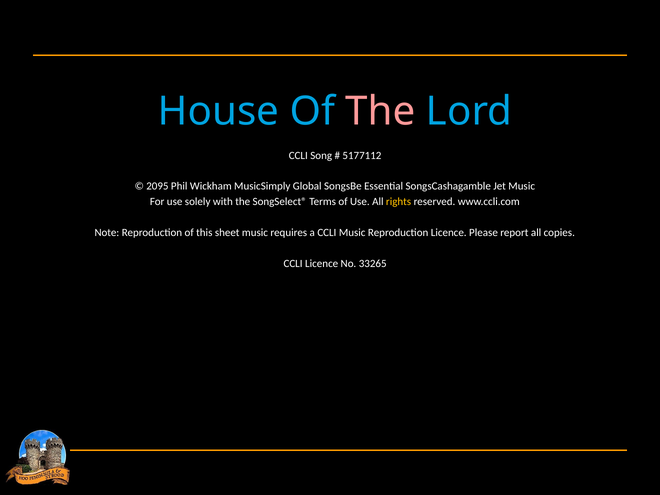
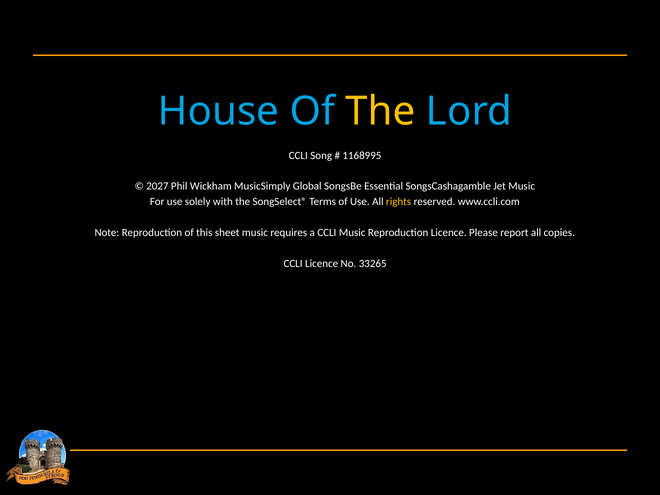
The colour: pink -> yellow (380, 111)
5177112: 5177112 -> 1168995 (362, 156)
2095: 2095 -> 2027 (157, 186)
